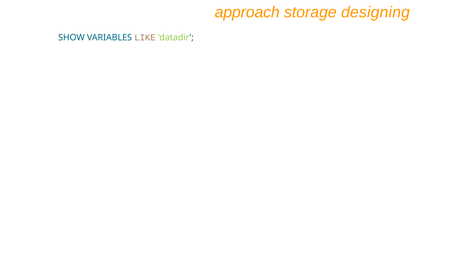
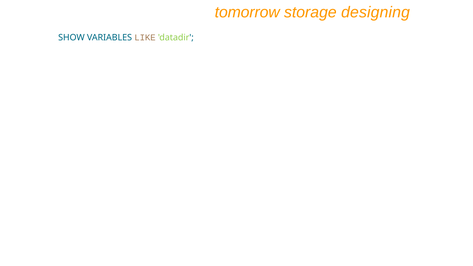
approach: approach -> tomorrow (247, 12)
